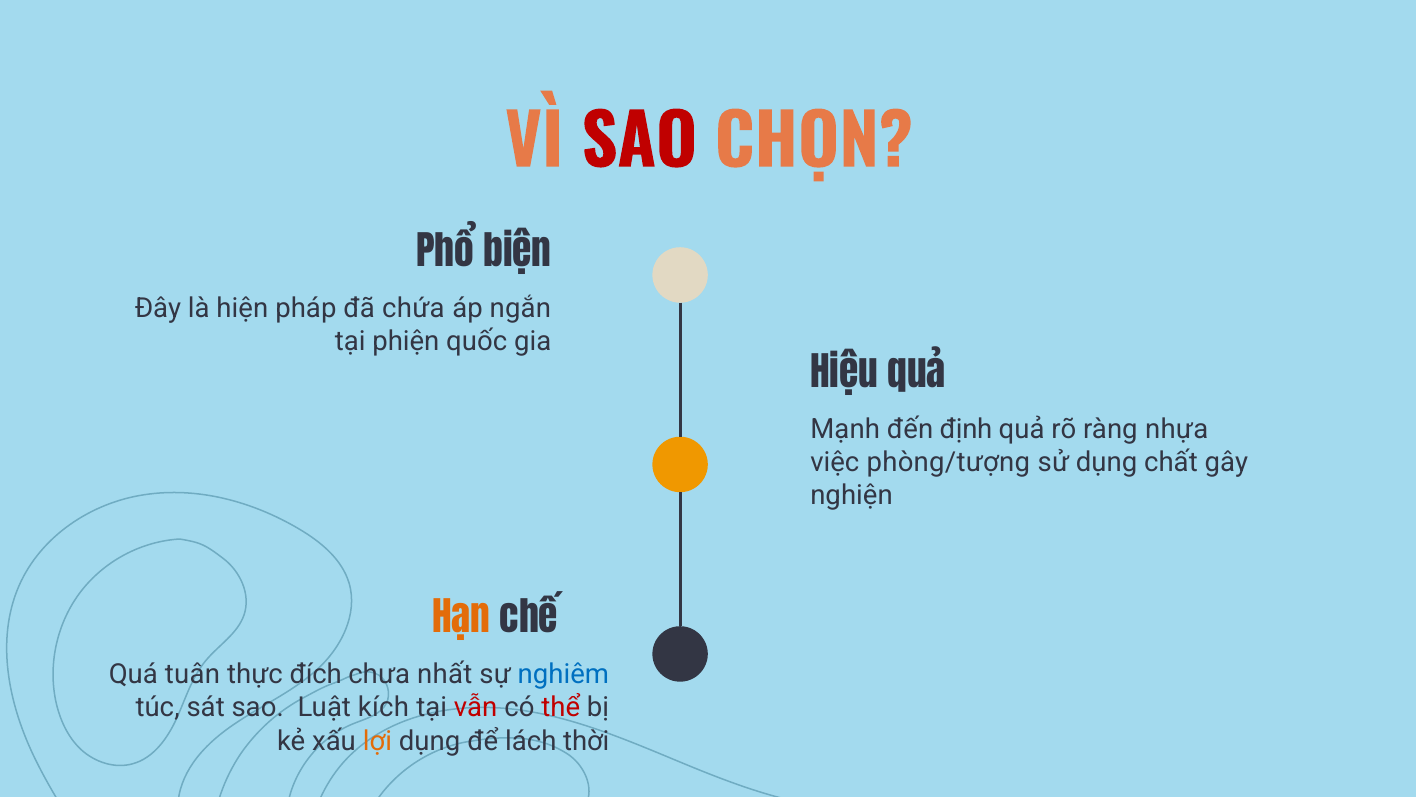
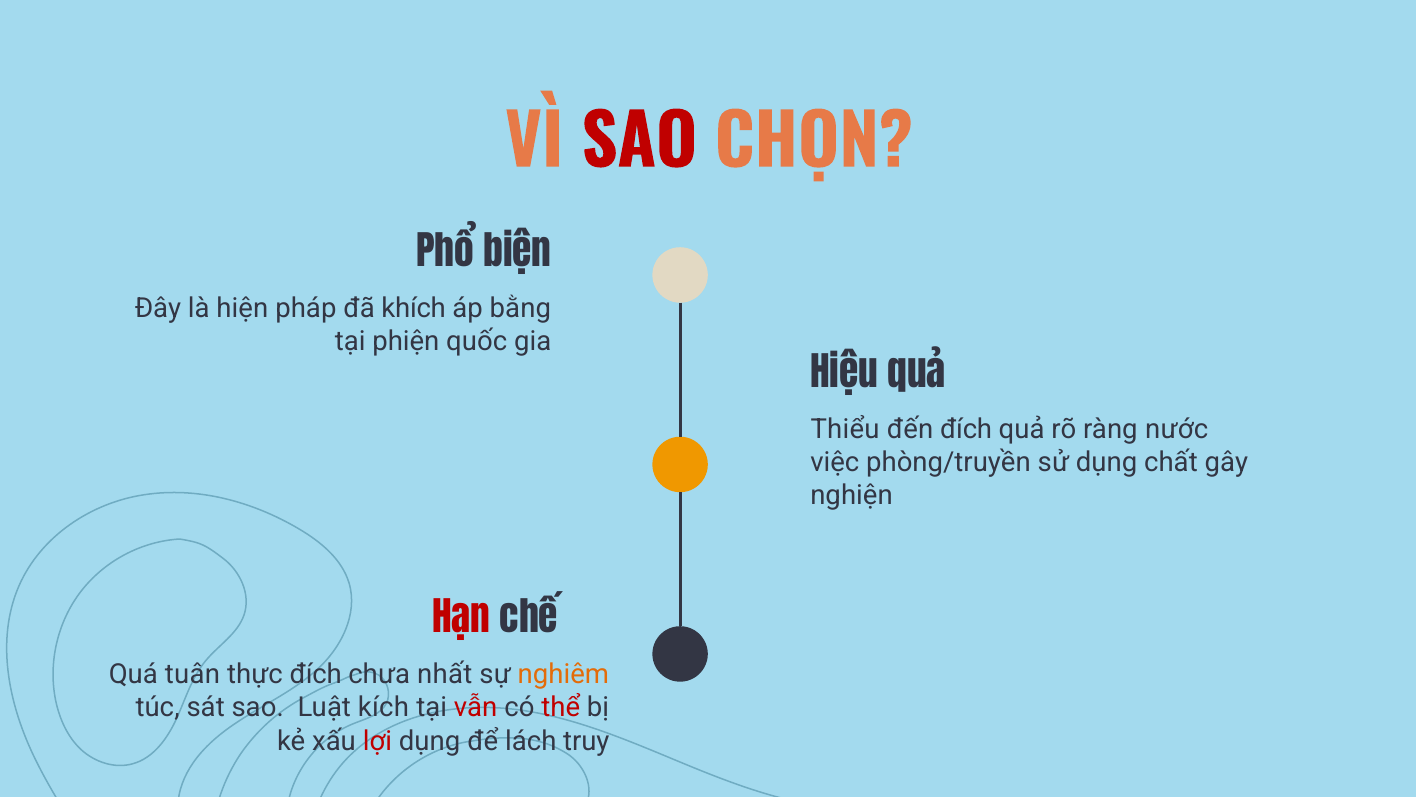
chứa: chứa -> khích (414, 309)
ngắn: ngắn -> bằng (520, 309)
Mạnh: Mạnh -> Thiểu (845, 429)
đến định: định -> đích (966, 429)
nhựa: nhựa -> nước (1177, 429)
phòng/tượng: phòng/tượng -> phòng/truyền (948, 462)
Hạn colour: orange -> red (461, 619)
nghiêm colour: blue -> orange (563, 674)
lợi colour: orange -> red (377, 740)
thời: thời -> truy (586, 740)
